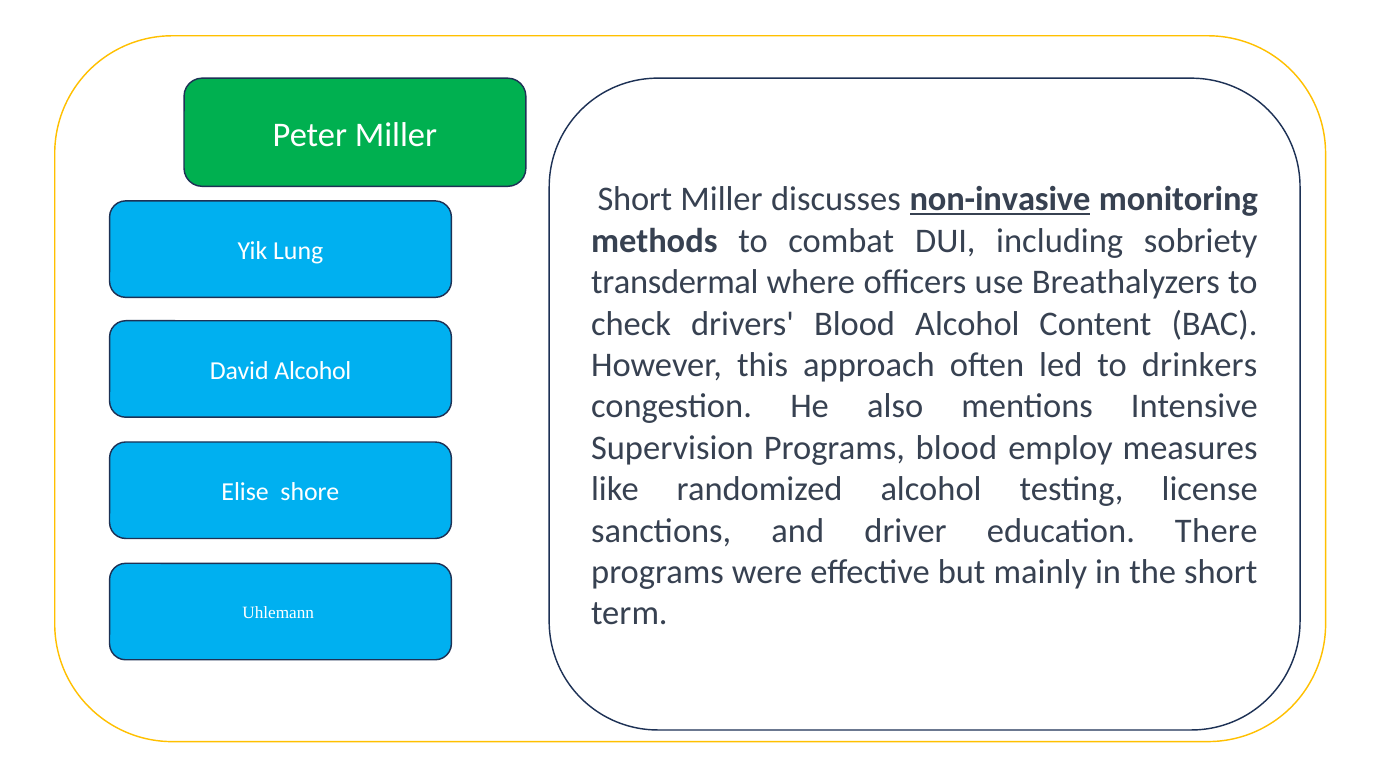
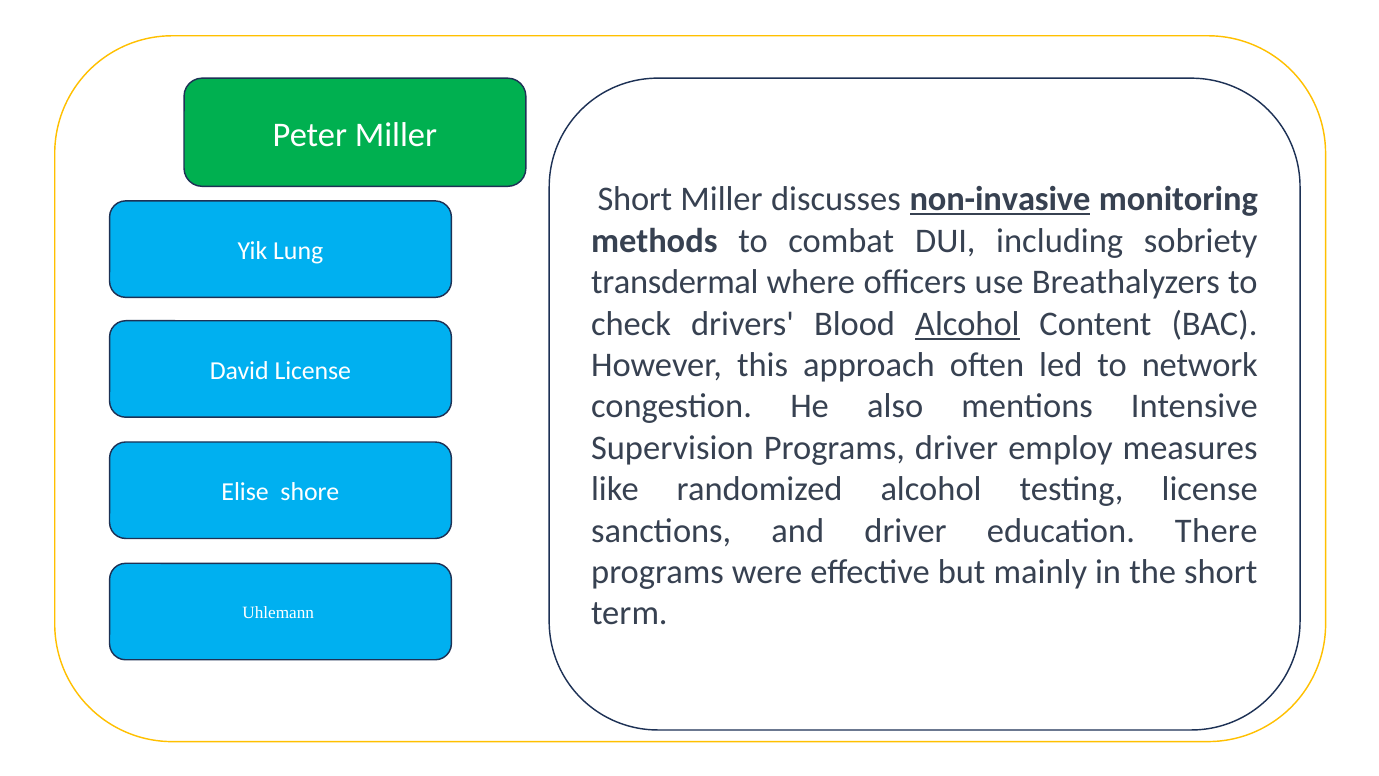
Alcohol underline: none -> present (967, 324)
drinkers: drinkers -> network (1200, 365)
David Alcohol: Alcohol -> License (313, 371)
Programs blood: blood -> driver (957, 448)
